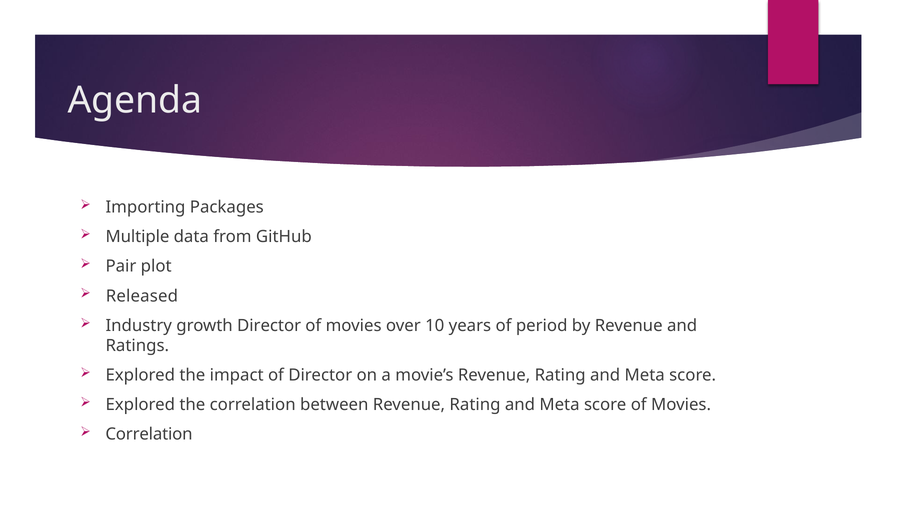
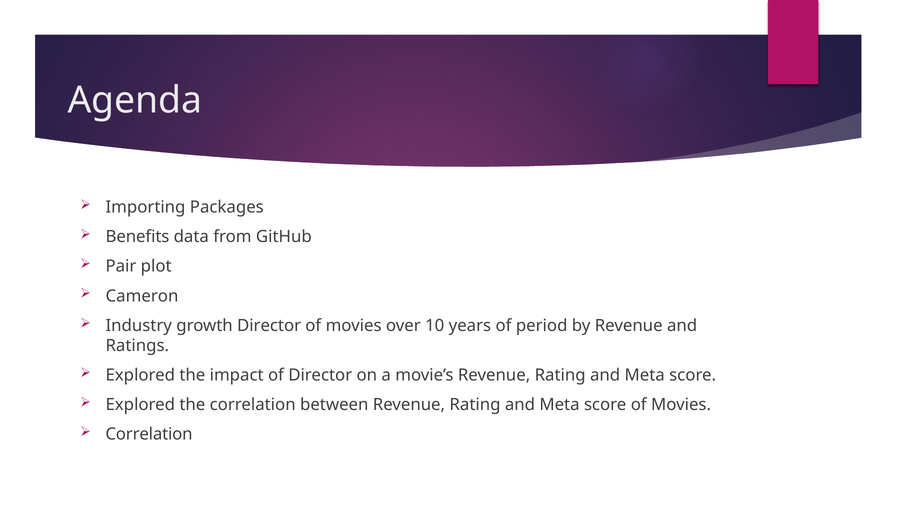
Multiple: Multiple -> Benefits (137, 237)
Released: Released -> Cameron (142, 296)
